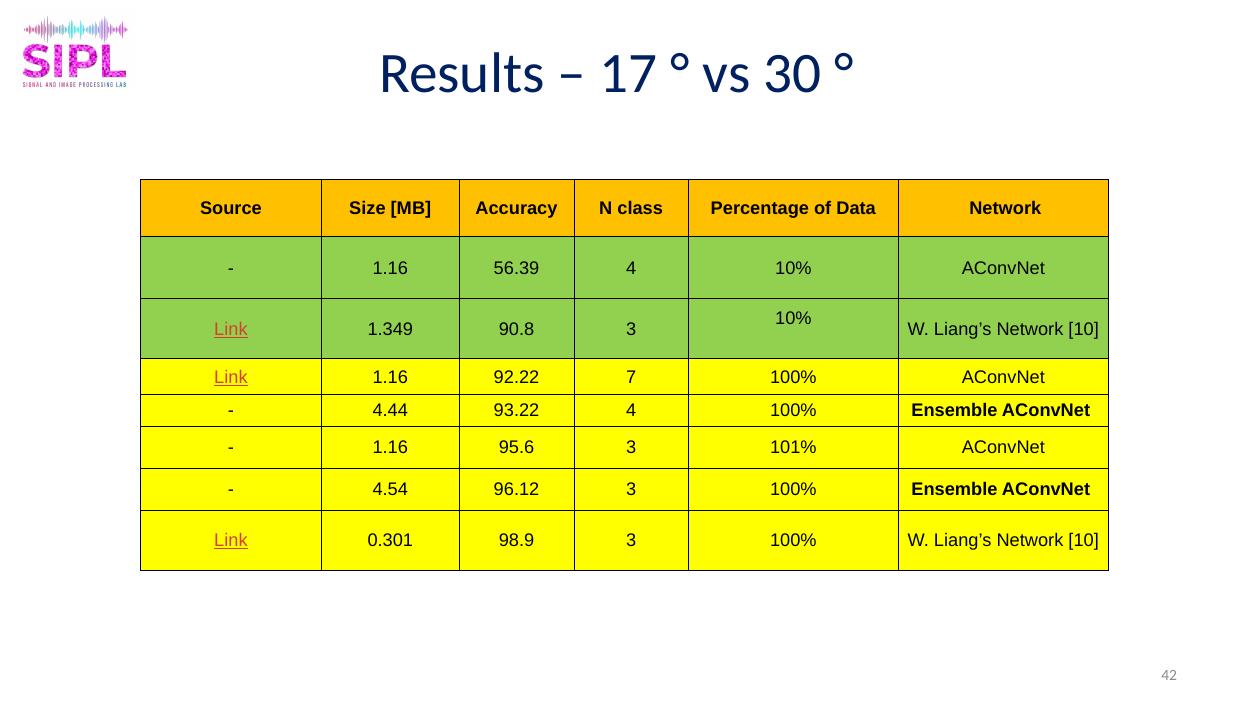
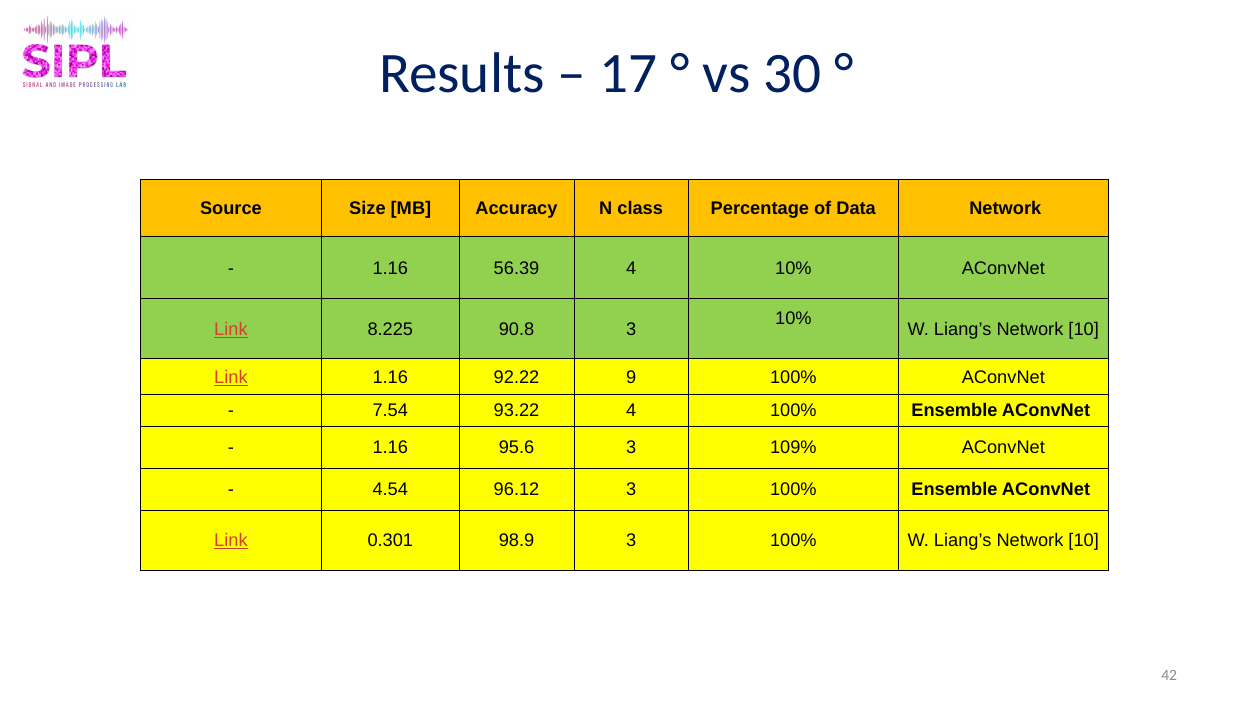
1.349: 1.349 -> 8.225 (390, 329)
7: 7 -> 9 (631, 377)
4.44: 4.44 -> 7.54 (390, 411)
101%: 101% -> 109% (793, 447)
